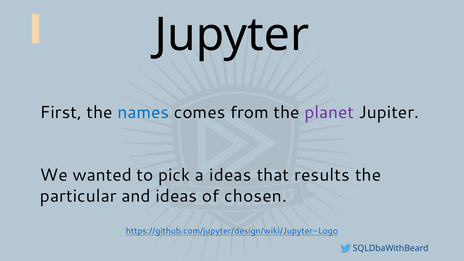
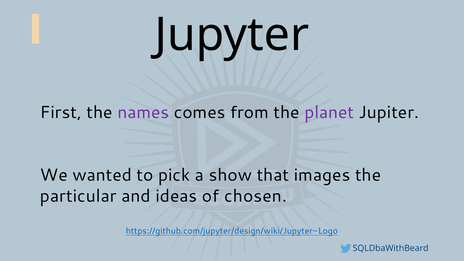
names colour: blue -> purple (143, 113)
a ideas: ideas -> show (230, 175)
results: results -> images (322, 175)
